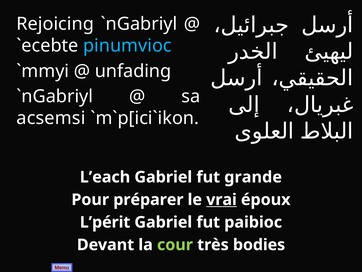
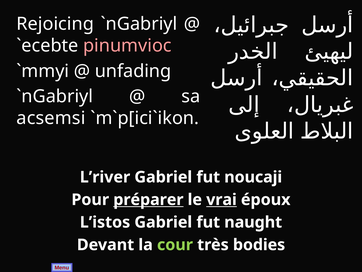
pinumvioc colour: light blue -> pink (127, 46)
L’each: L’each -> L’river (105, 177)
grande: grande -> noucaji (253, 177)
préparer underline: none -> present (148, 199)
L’périt: L’périt -> L’istos (105, 222)
paibioc: paibioc -> naught (253, 222)
